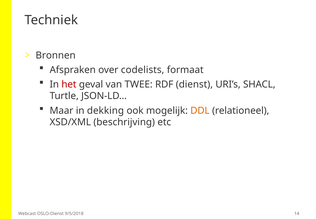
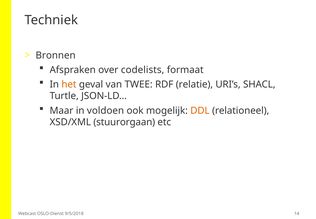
het colour: red -> orange (69, 84)
dienst: dienst -> relatie (194, 84)
dekking: dekking -> voldoen (105, 110)
beschrijving: beschrijving -> stuurorgaan (124, 122)
